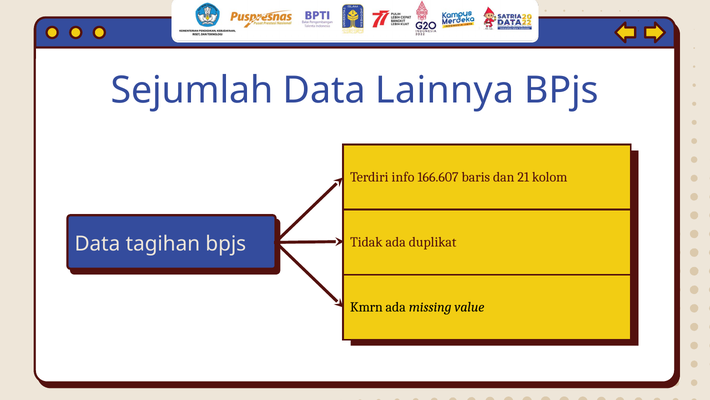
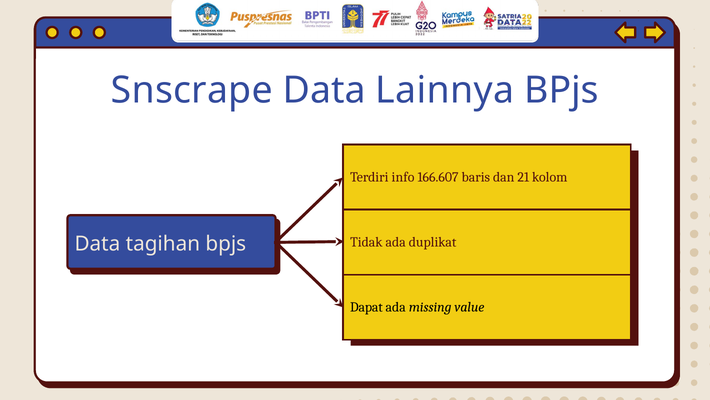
Sejumlah: Sejumlah -> Snscrape (192, 90)
Kmrn: Kmrn -> Dapat (366, 307)
